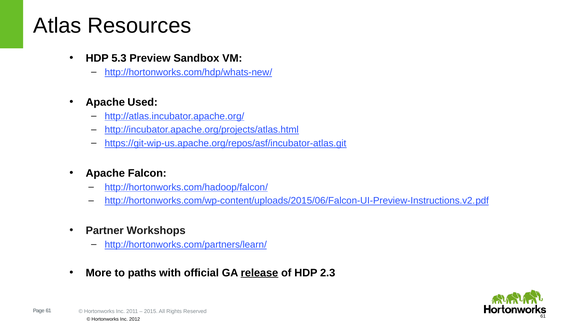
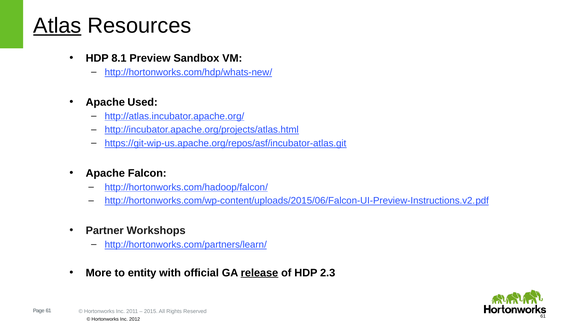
Atlas underline: none -> present (57, 26)
5.3: 5.3 -> 8.1 (119, 58)
paths: paths -> entity (142, 273)
